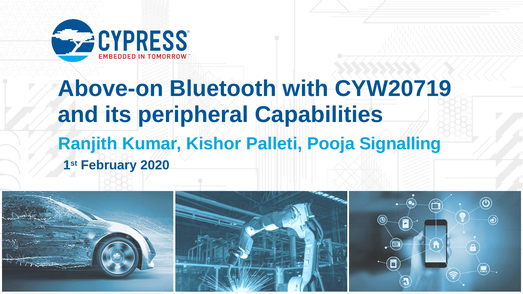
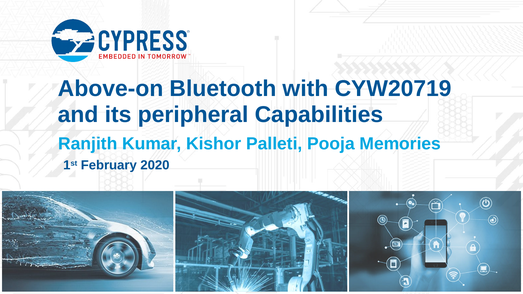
Signalling: Signalling -> Memories (400, 144)
